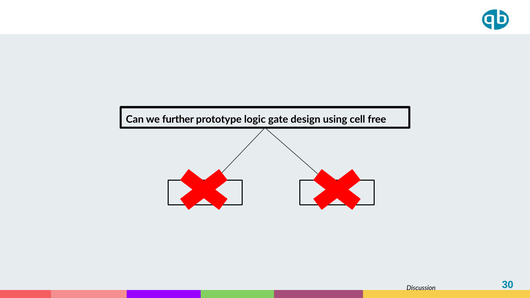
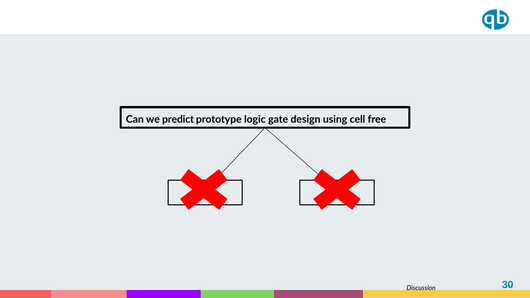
further: further -> predict (178, 119)
